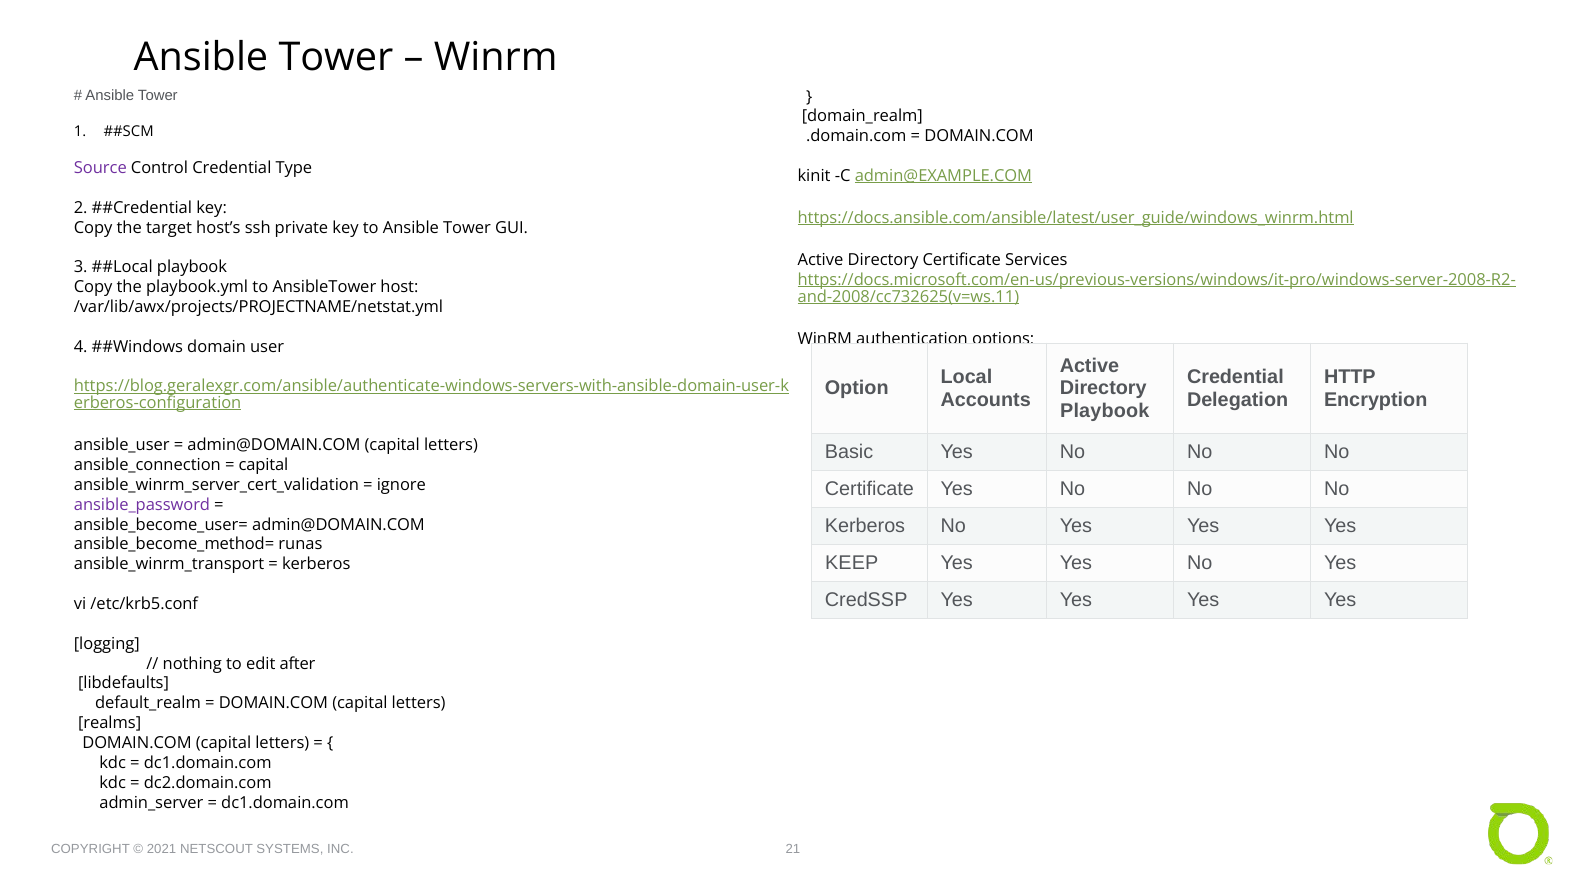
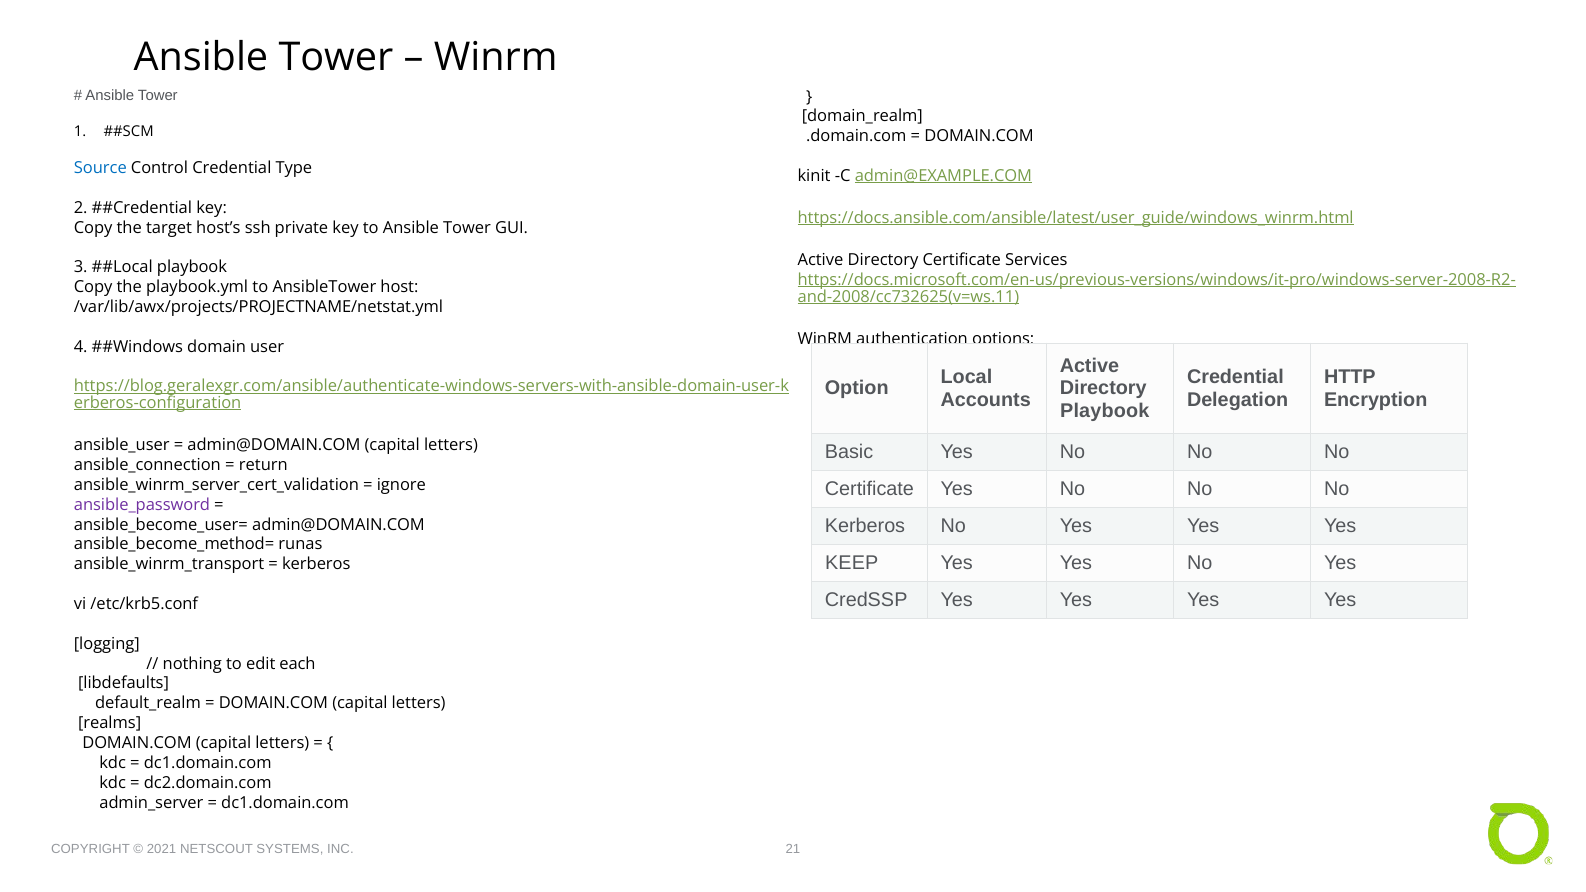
Source colour: purple -> blue (100, 168)
capital: capital -> return (263, 465)
after: after -> each (297, 664)
